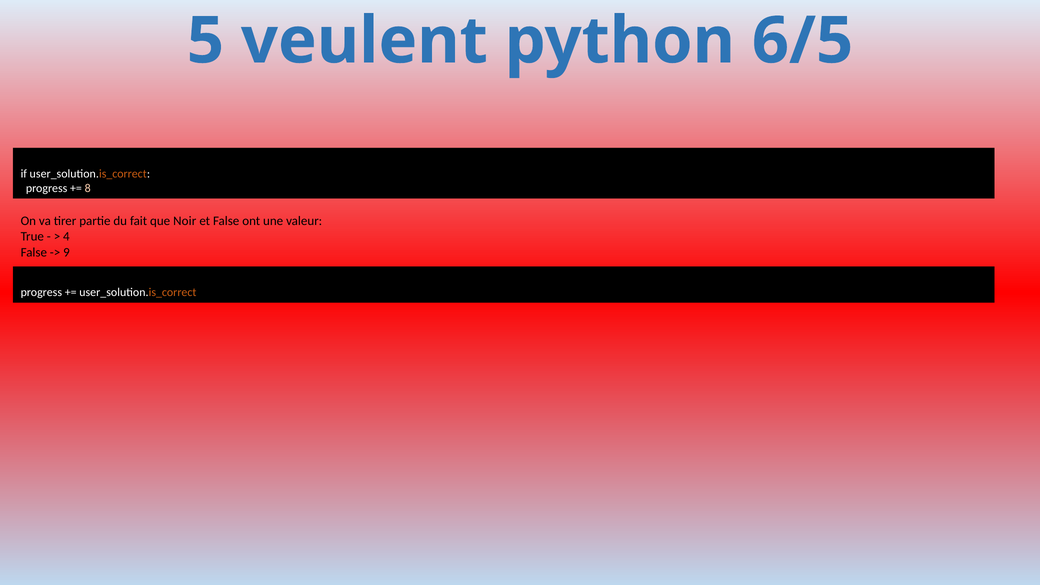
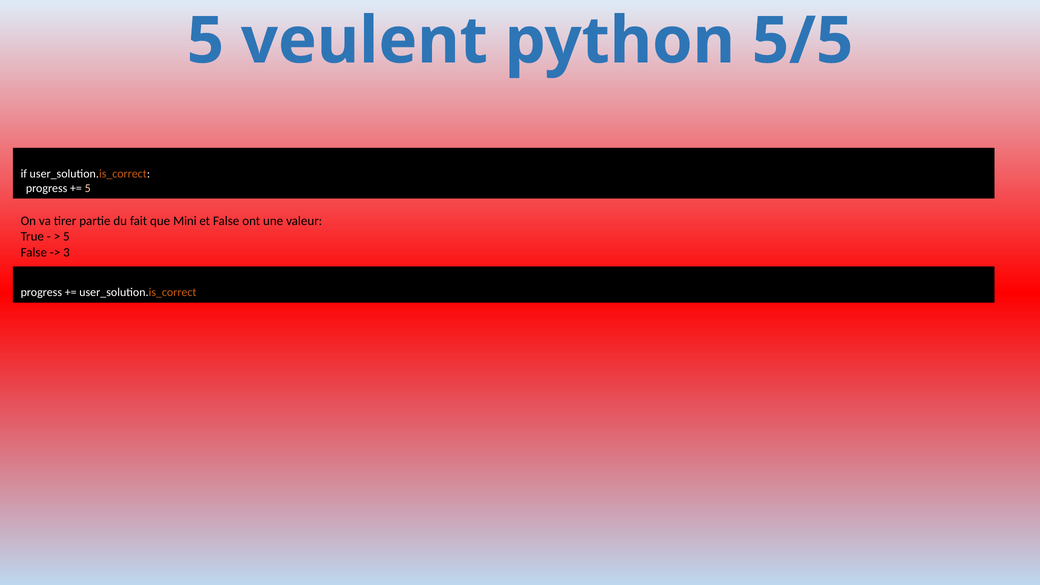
6/5: 6/5 -> 5/5 (803, 41)
8: 8 -> 5 (88, 188)
Noir: Noir -> Mini (185, 221)
4: 4 -> 5 (66, 237)
9: 9 -> 3 (67, 252)
